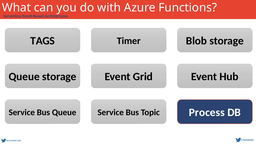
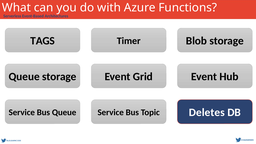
Process: Process -> Deletes (207, 112)
